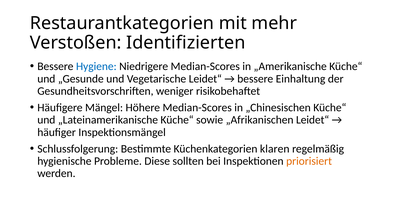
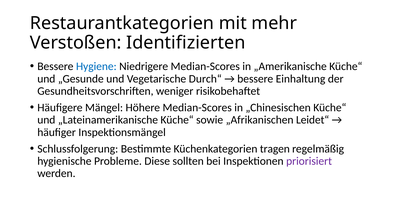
Vegetarische Leidet“: Leidet“ -> Durch“ (205, 79)
klaren: klaren -> tragen (275, 149)
priorisiert colour: orange -> purple (309, 161)
